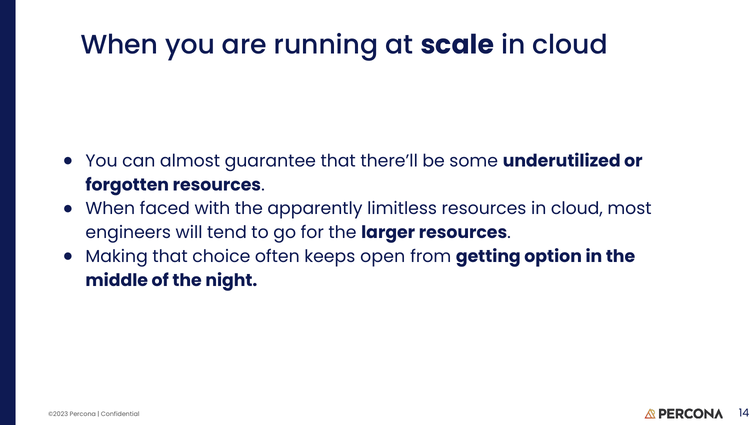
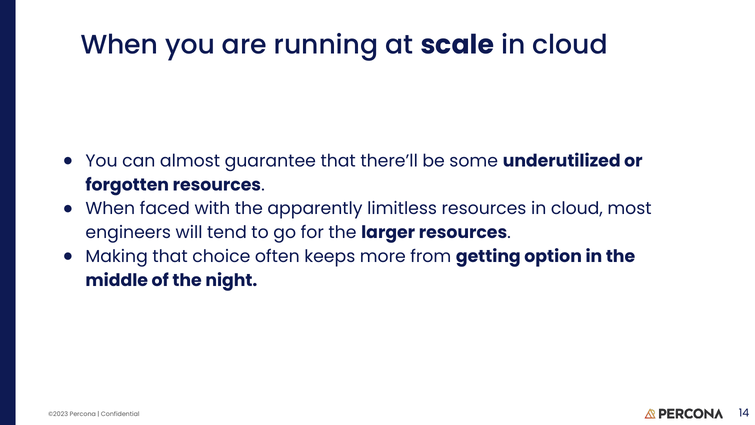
open: open -> more (383, 256)
